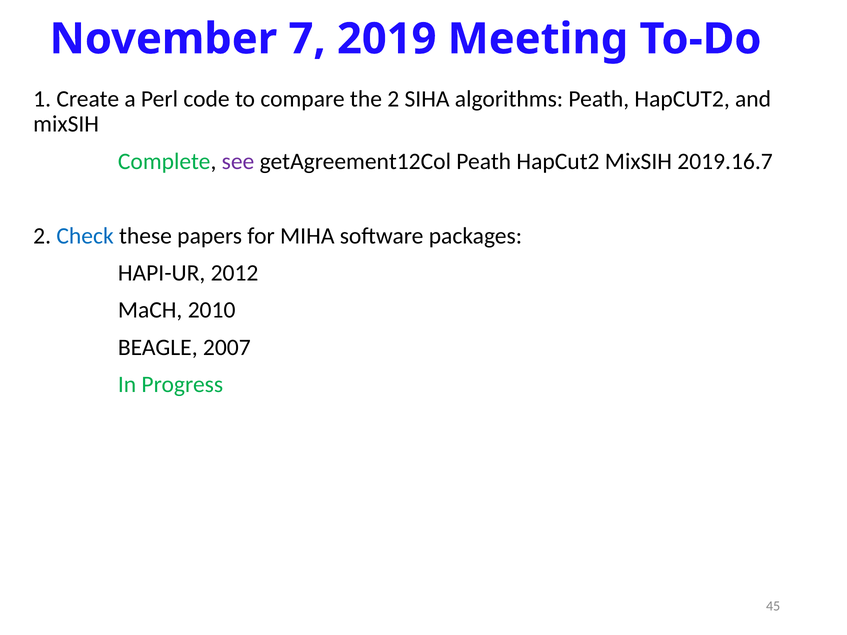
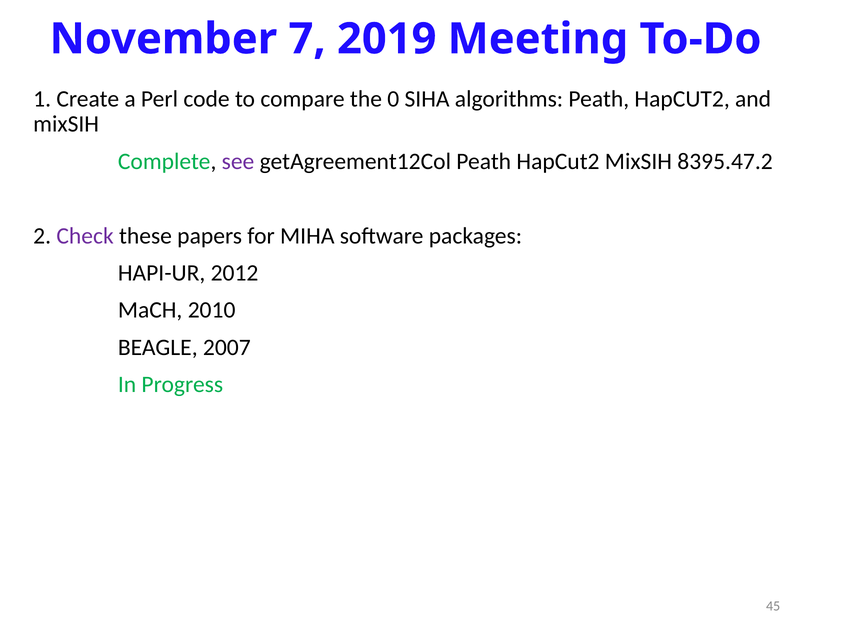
the 2: 2 -> 0 (393, 99)
2019.16.7: 2019.16.7 -> 8395.47.2 (725, 161)
Check colour: blue -> purple (85, 236)
